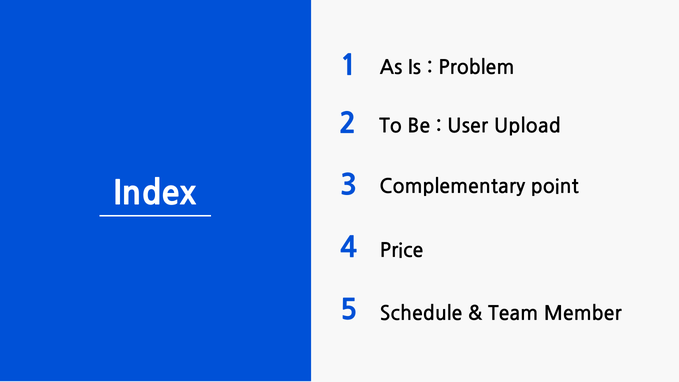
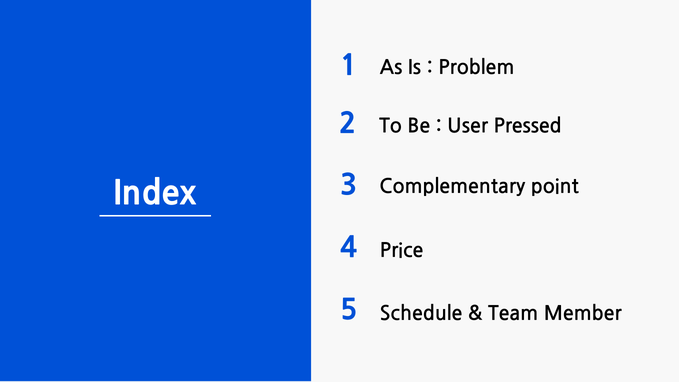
Upload: Upload -> Pressed (528, 126)
